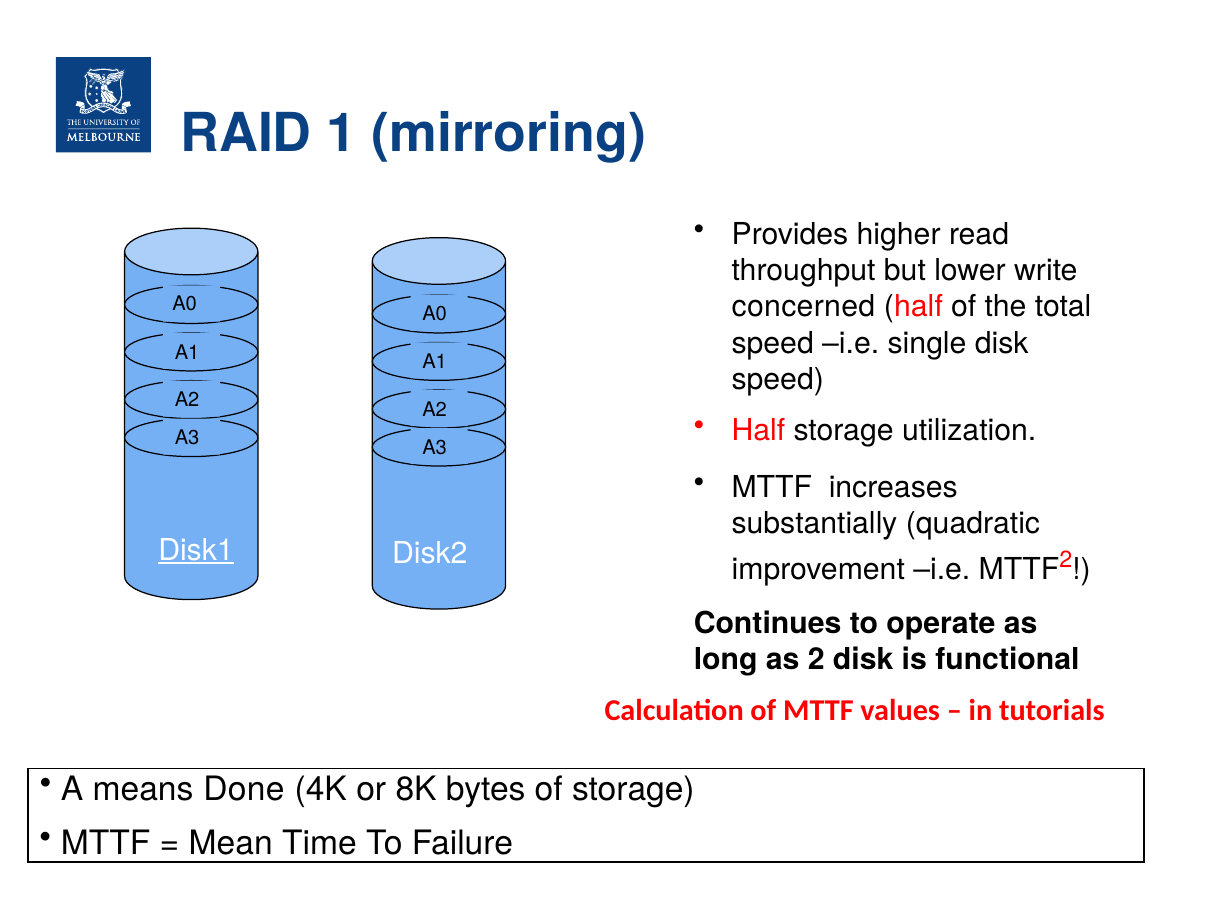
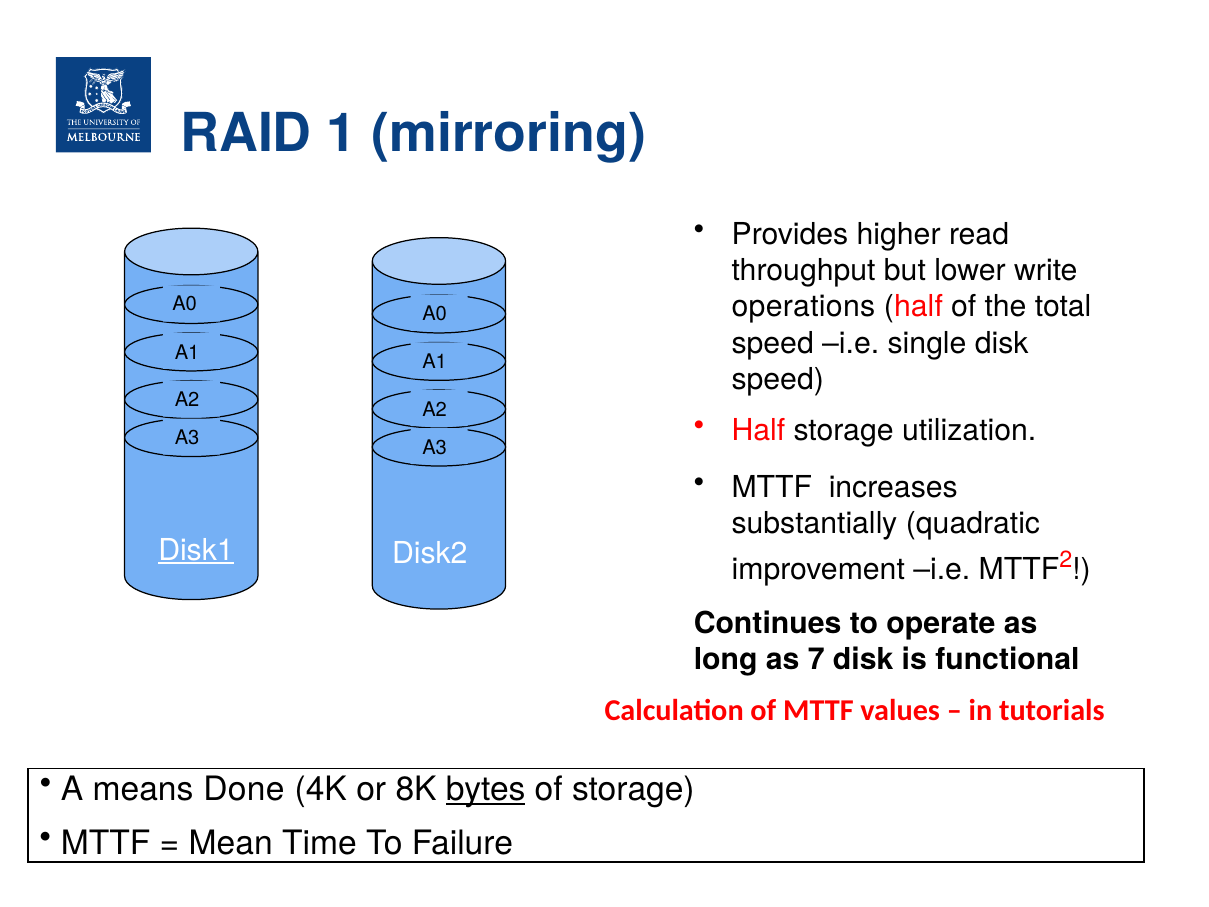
concerned: concerned -> operations (803, 307)
as 2: 2 -> 7 (816, 659)
bytes underline: none -> present (486, 789)
